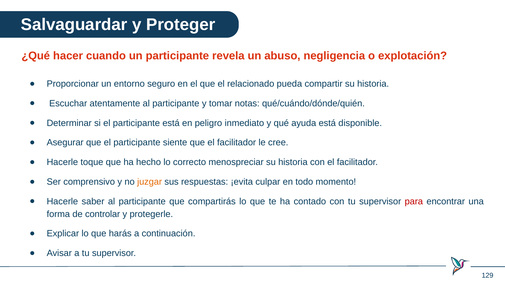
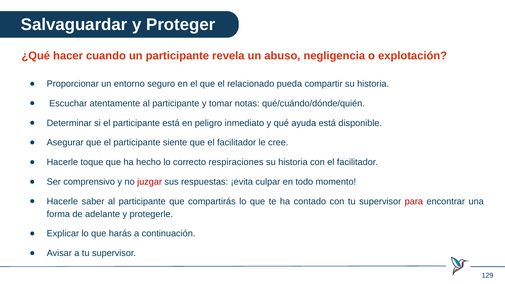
menospreciar: menospreciar -> respiraciones (236, 162)
juzgar colour: orange -> red (150, 182)
controlar: controlar -> adelante (103, 214)
